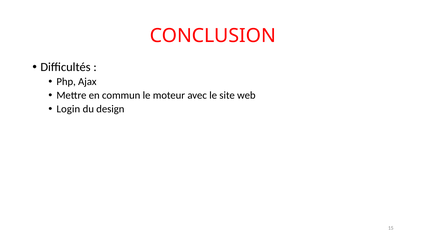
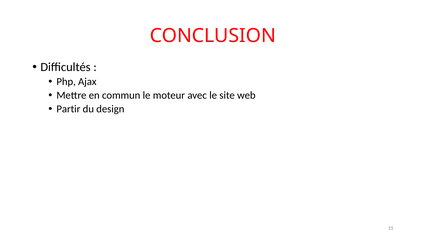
Login: Login -> Partir (68, 109)
